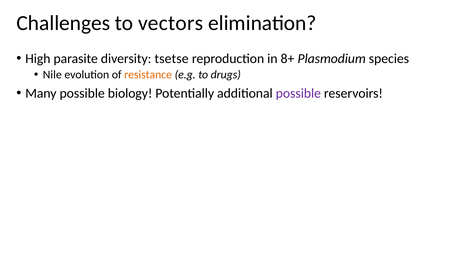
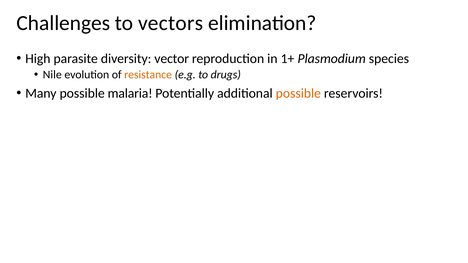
tsetse: tsetse -> vector (172, 59)
8+: 8+ -> 1+ (287, 59)
biology: biology -> malaria (130, 93)
possible colour: purple -> orange (298, 93)
